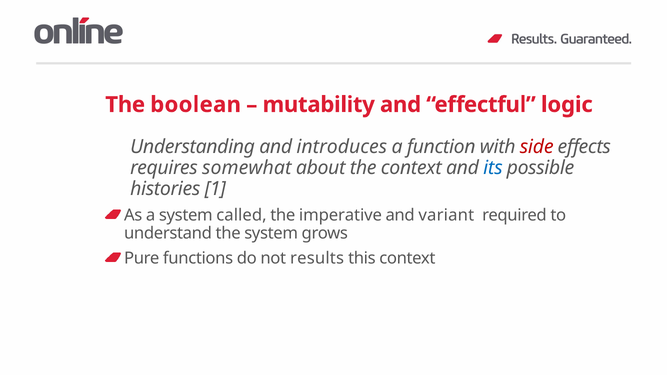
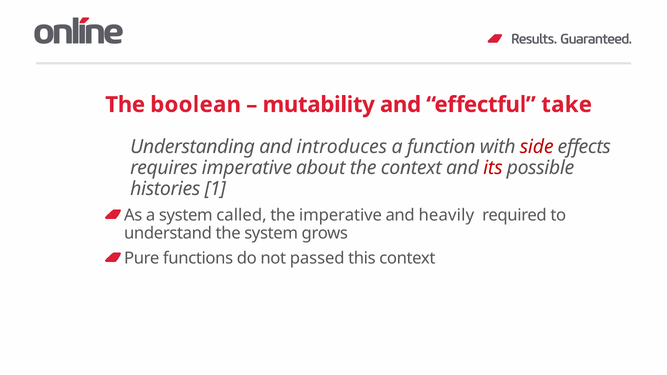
logic: logic -> take (567, 105)
requires somewhat: somewhat -> imperative (247, 168)
its colour: blue -> red (493, 168)
variant: variant -> heavily (446, 215)
results: results -> passed (317, 258)
